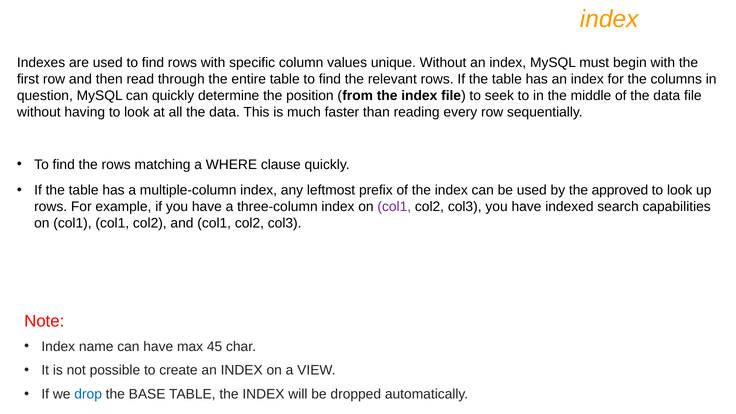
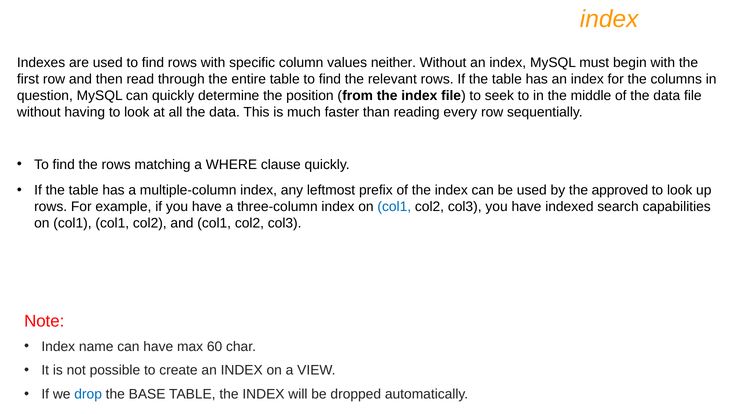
unique: unique -> neither (393, 63)
col1 colour: purple -> blue (394, 207)
45: 45 -> 60 (215, 347)
